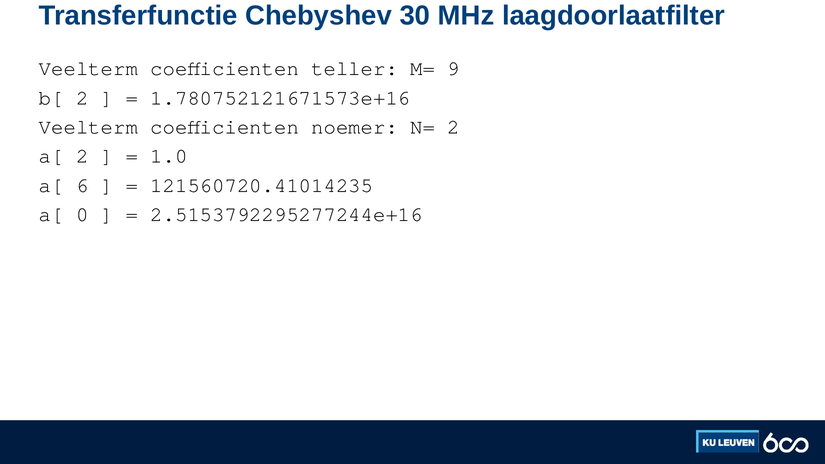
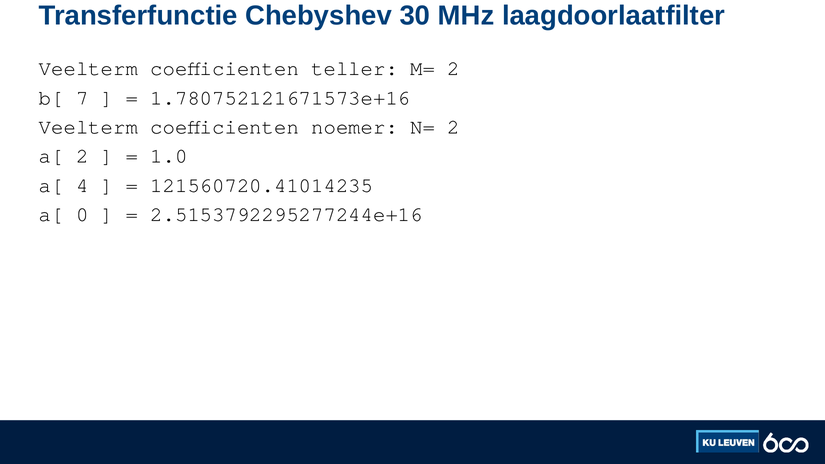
M= 9: 9 -> 2 (454, 68)
b[ 2: 2 -> 7 (82, 98)
6: 6 -> 4 (82, 185)
